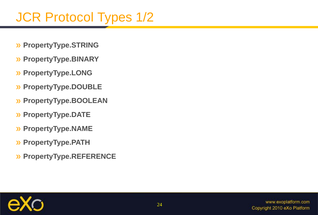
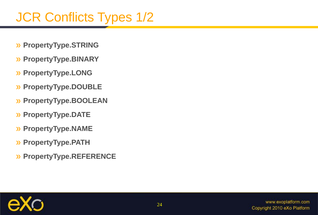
Protocol: Protocol -> Conflicts (69, 17)
